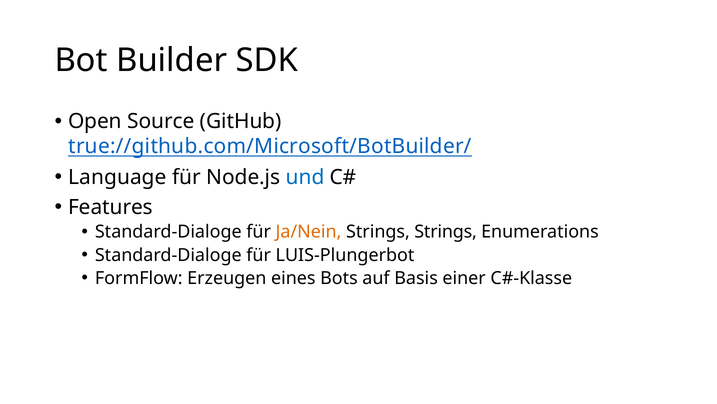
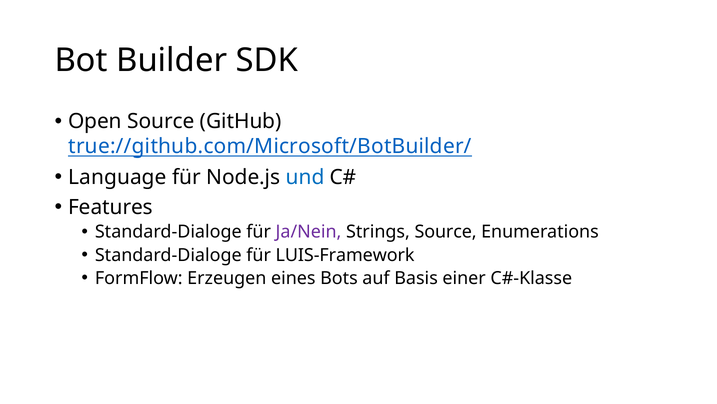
Ja/Nein colour: orange -> purple (309, 232)
Strings Strings: Strings -> Source (446, 232)
LUIS-Plungerbot: LUIS-Plungerbot -> LUIS-Framework (345, 255)
